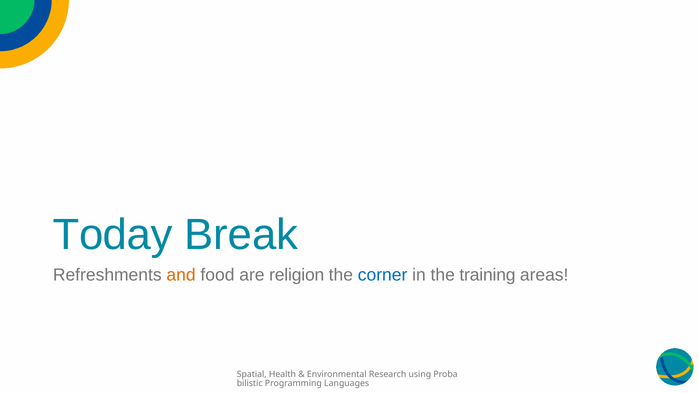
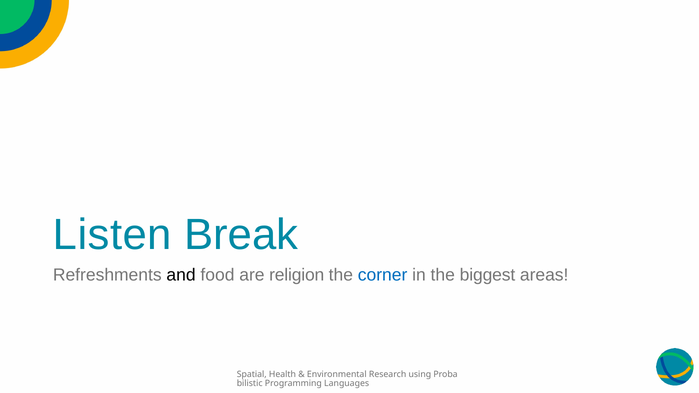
Today: Today -> Listen (112, 235)
and colour: orange -> black (181, 275)
training: training -> biggest (487, 275)
